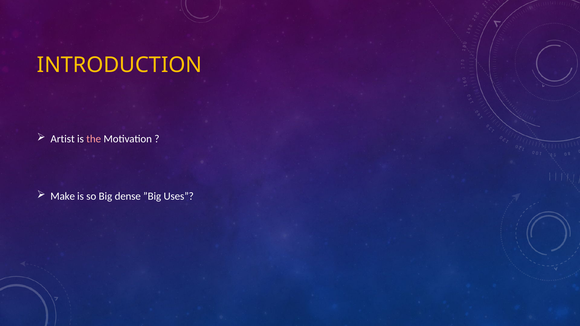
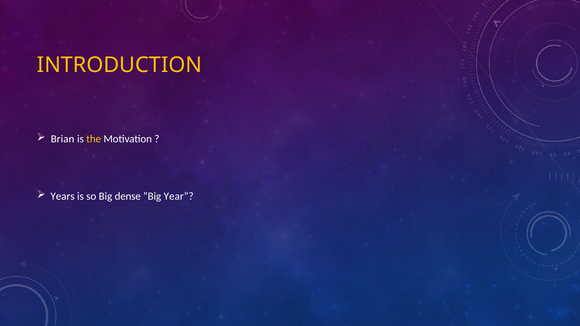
Artist: Artist -> Brian (63, 139)
the colour: pink -> yellow (94, 139)
Make: Make -> Years (63, 196)
Uses: Uses -> Year (179, 196)
